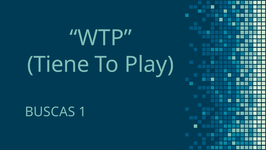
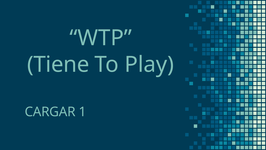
BUSCAS: BUSCAS -> CARGAR (50, 112)
